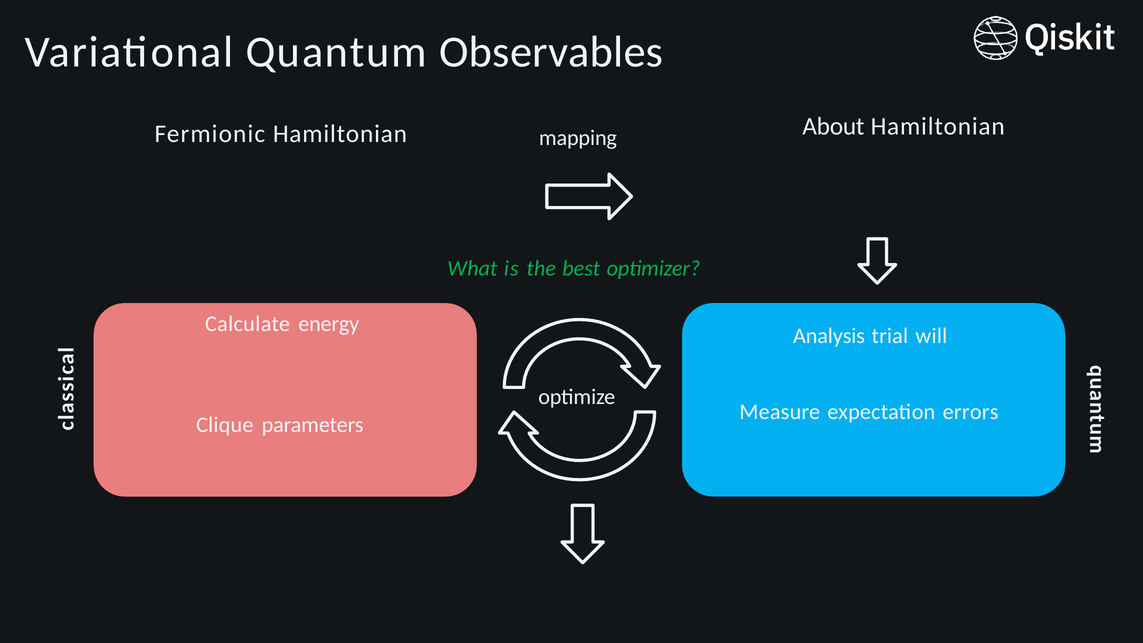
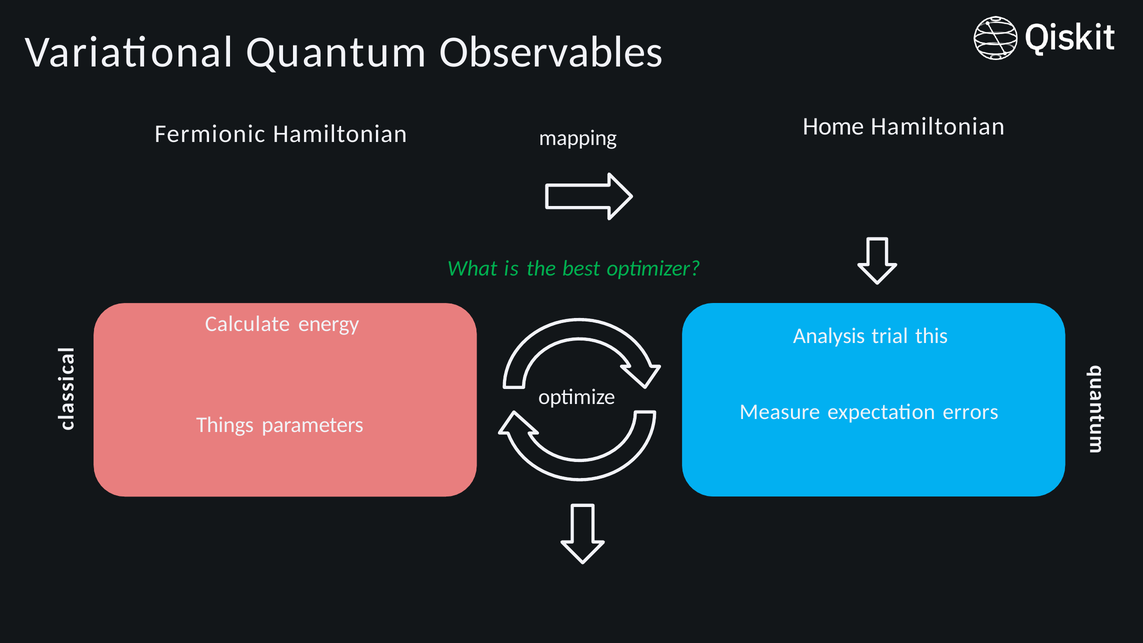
About: About -> Home (833, 126)
will: will -> this (932, 336)
Clique: Clique -> Things (225, 425)
